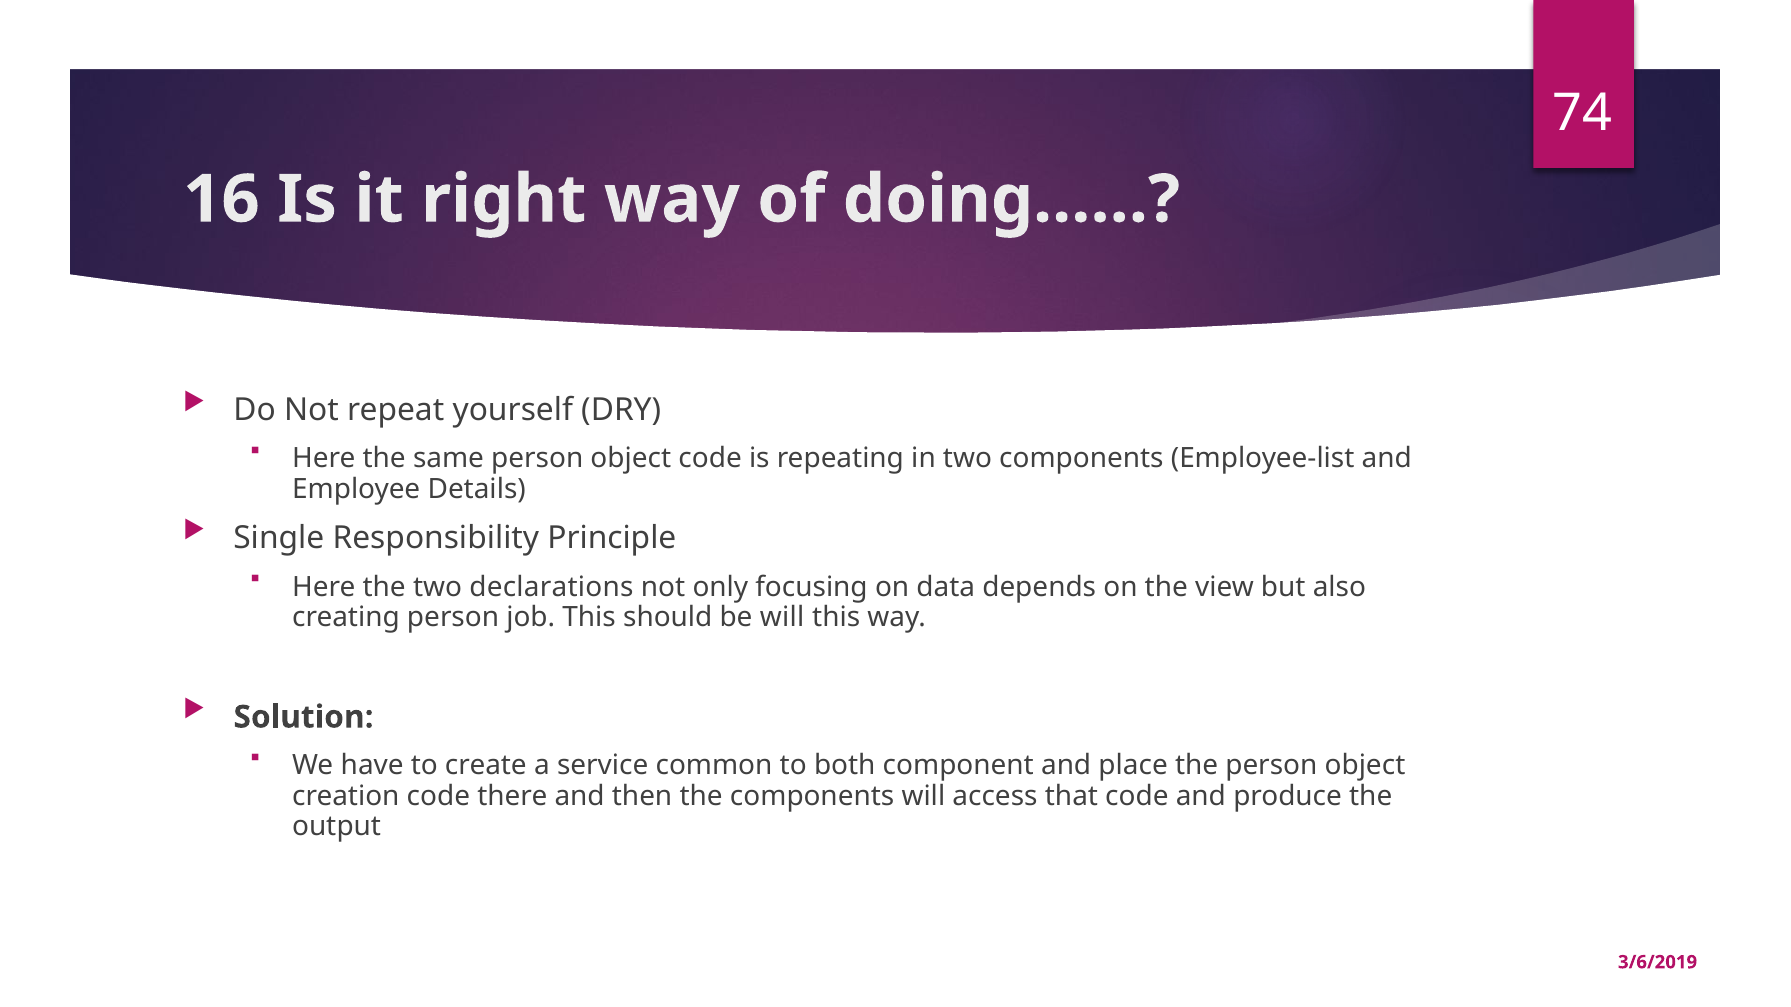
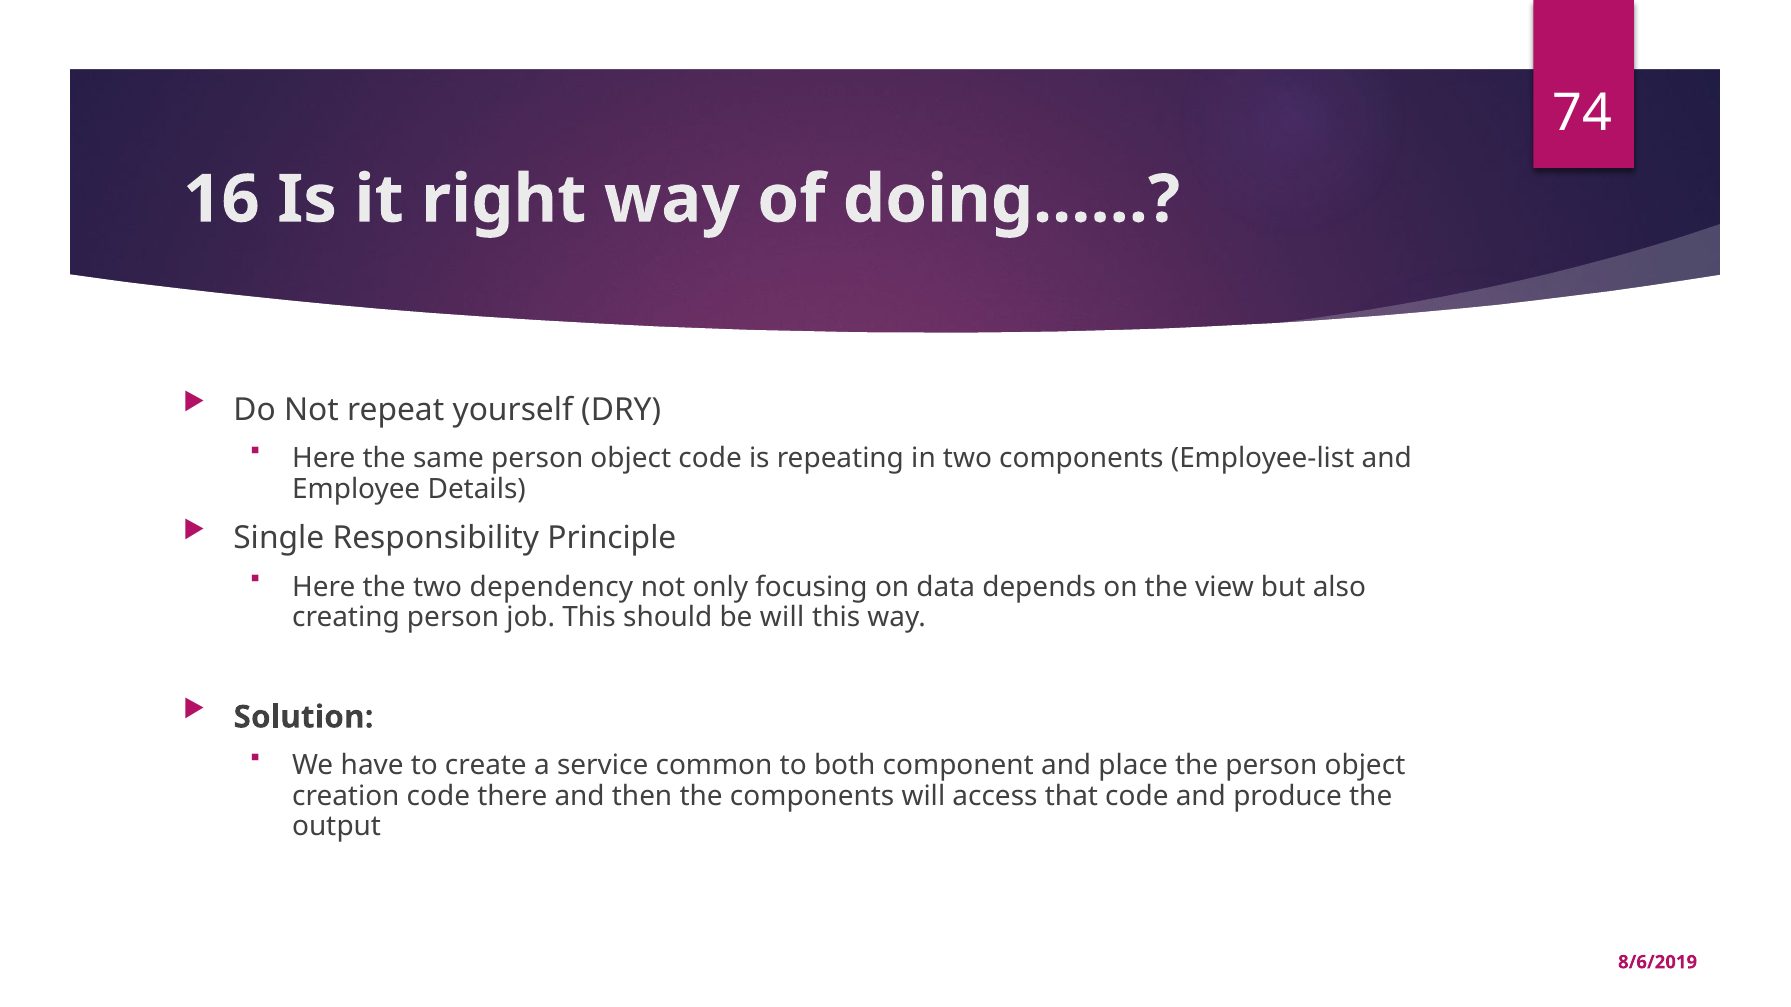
declarations: declarations -> dependency (551, 587)
3/6/2019: 3/6/2019 -> 8/6/2019 (1658, 963)
